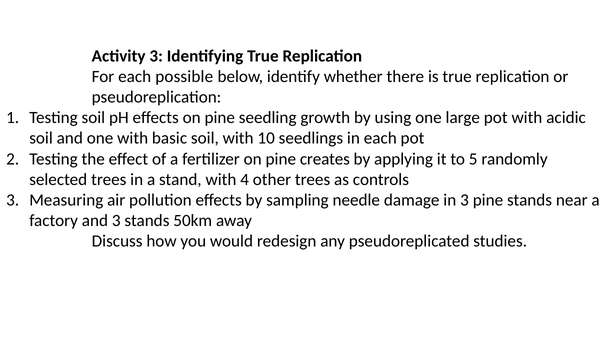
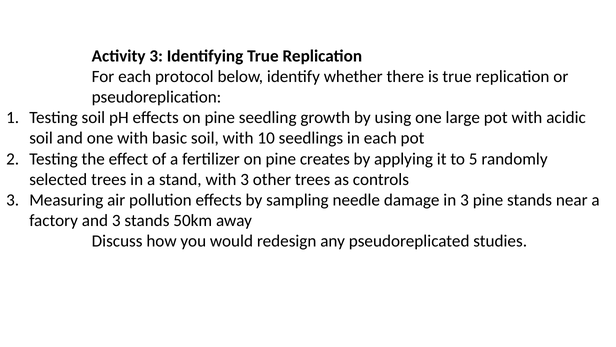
possible: possible -> protocol (184, 76)
with 4: 4 -> 3 (245, 179)
